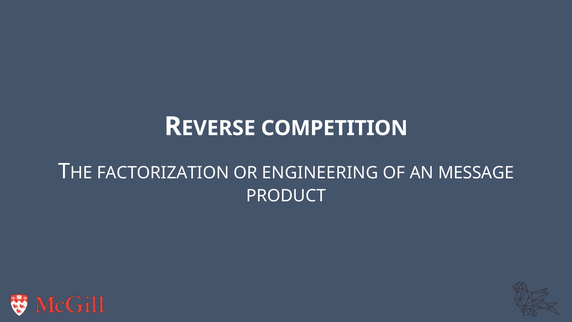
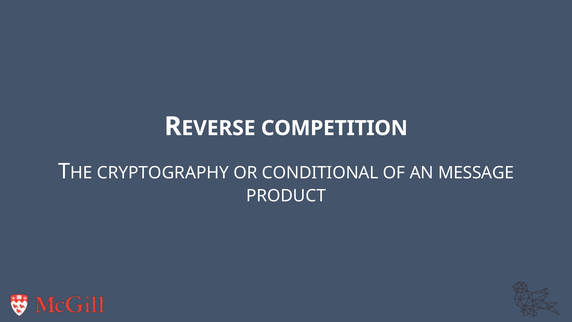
FACTORIZATION: FACTORIZATION -> CRYPTOGRAPHY (163, 173)
ENGINEERING: ENGINEERING -> CONDITIONAL (320, 173)
